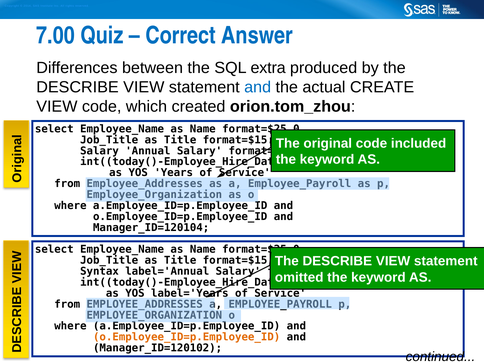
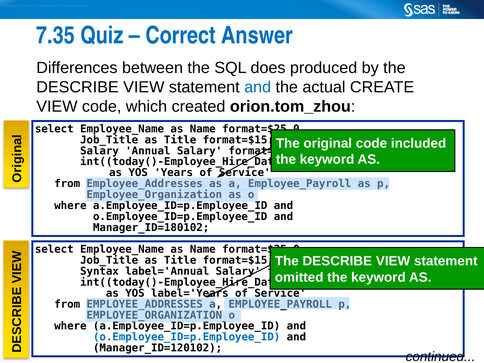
7.00: 7.00 -> 7.35 (56, 35)
extra: extra -> does (268, 68)
Manager_ID=120104: Manager_ID=120104 -> Manager_ID=180102 (151, 227)
o.Employee_ID=p.Employee_ID colour: orange -> blue (187, 337)
